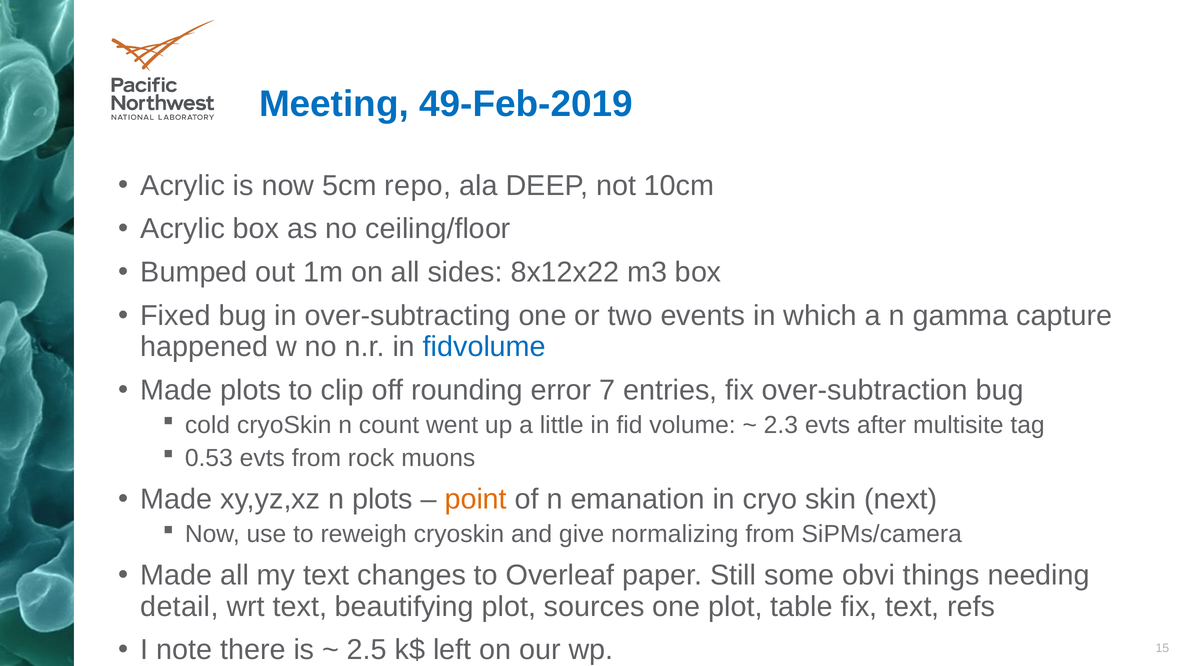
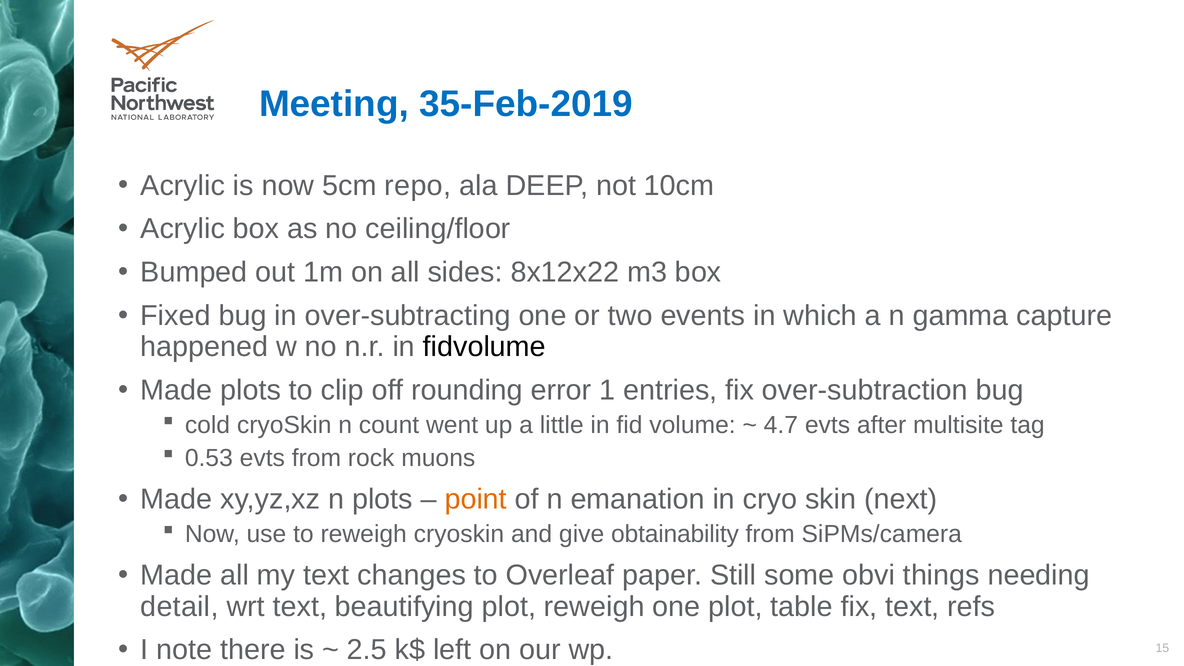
49-Feb-2019: 49-Feb-2019 -> 35-Feb-2019 (526, 104)
fidvolume colour: blue -> black (484, 347)
7: 7 -> 1 (607, 390)
2.3: 2.3 -> 4.7 (781, 425)
normalizing: normalizing -> obtainability (675, 534)
plot sources: sources -> reweigh (594, 607)
